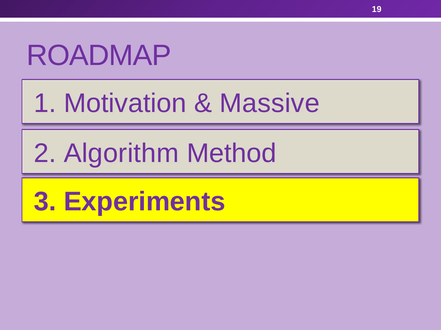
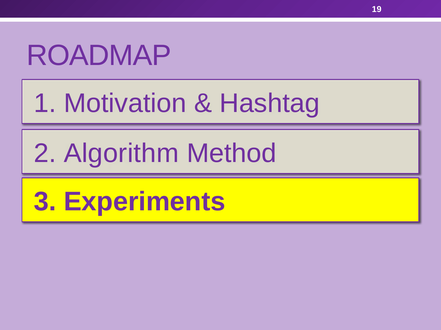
Massive: Massive -> Hashtag (270, 104)
